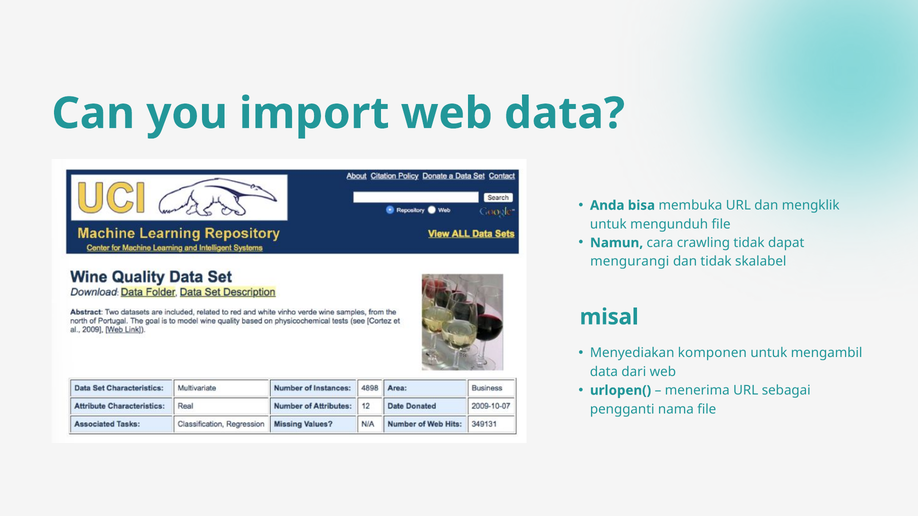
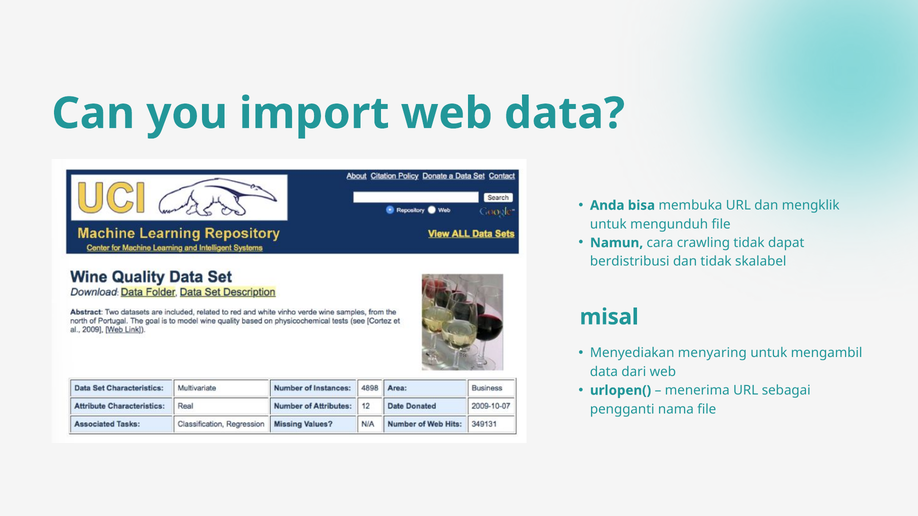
mengurangi: mengurangi -> berdistribusi (630, 262)
komponen: komponen -> menyaring (712, 353)
